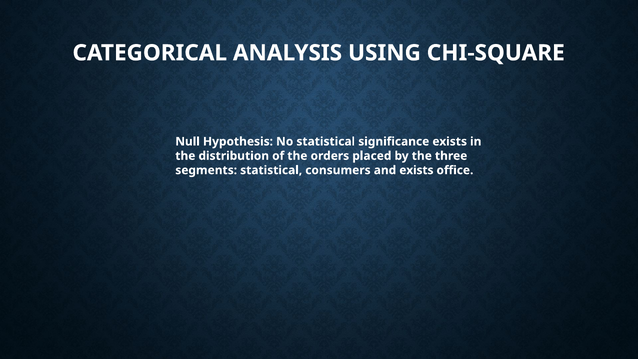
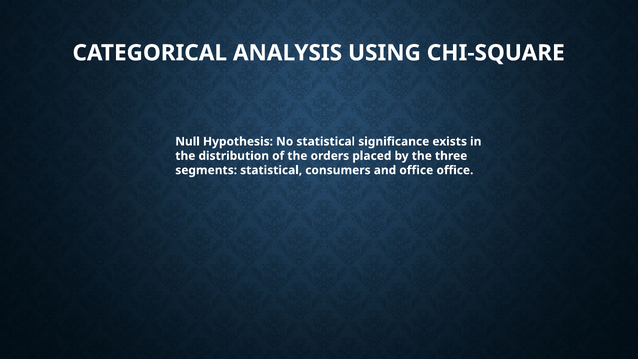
and exists: exists -> office (416, 170)
